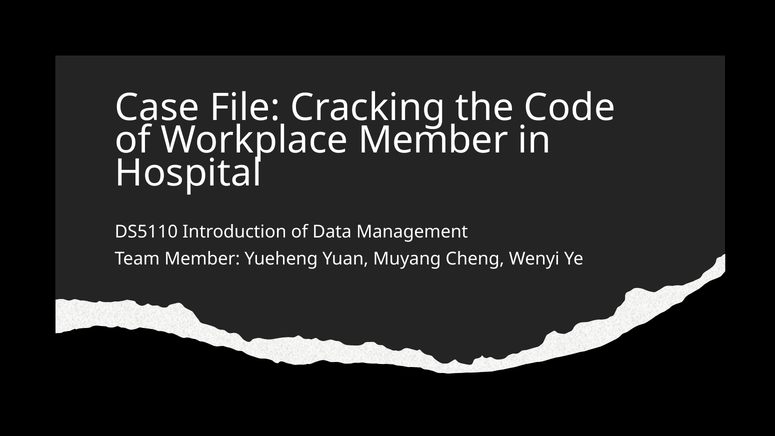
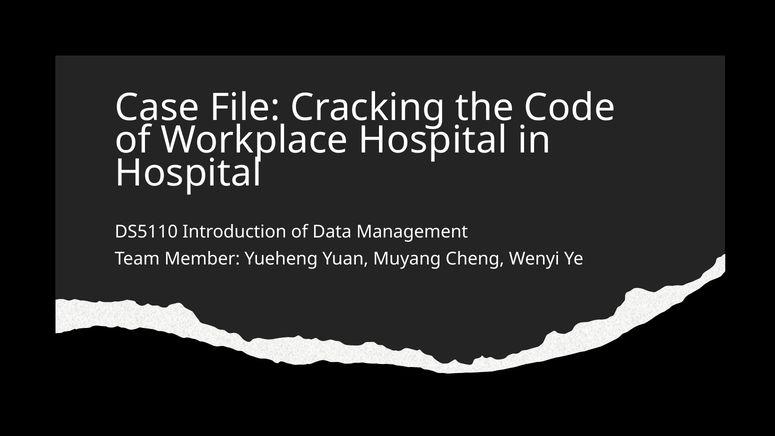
Workplace Member: Member -> Hospital (433, 140)
